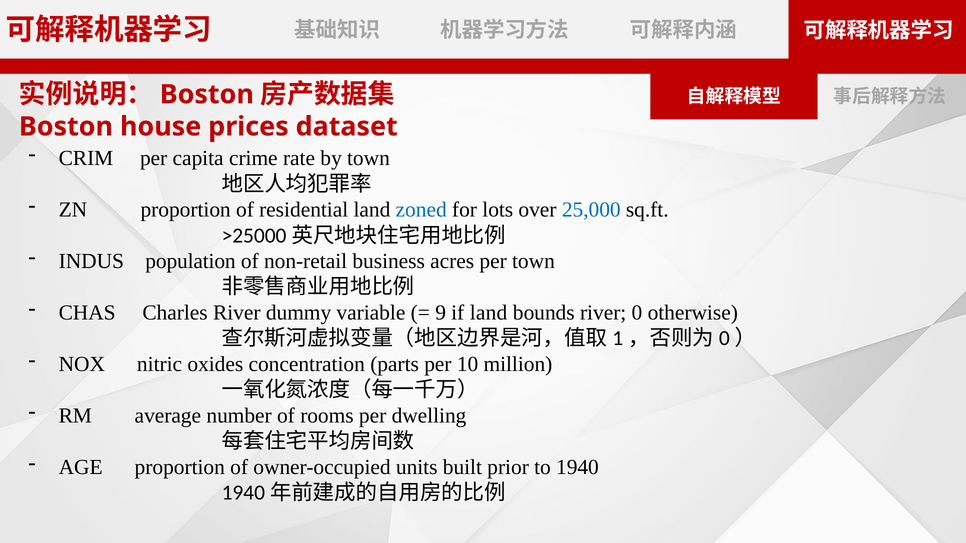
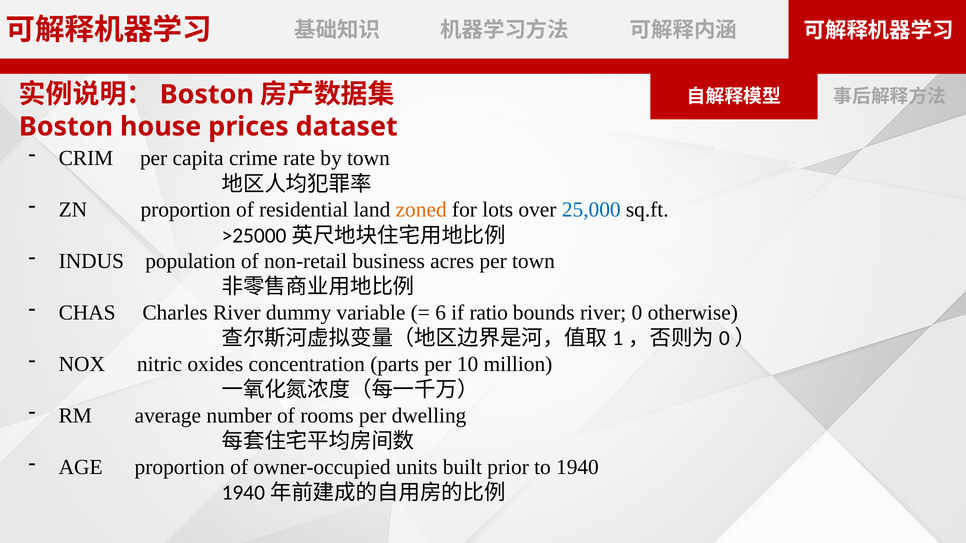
zoned colour: blue -> orange (421, 210)
9: 9 -> 6 (441, 313)
if land: land -> ratio (489, 313)
